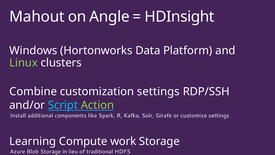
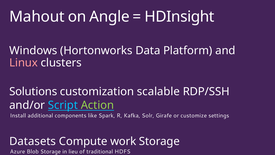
Linux colour: light green -> pink (24, 63)
Combine: Combine -> Solutions (33, 91)
customization settings: settings -> scalable (158, 91)
Learning: Learning -> Datasets (33, 141)
